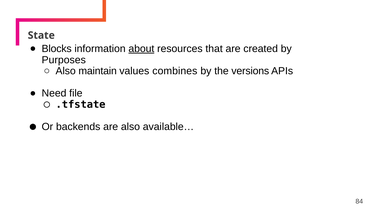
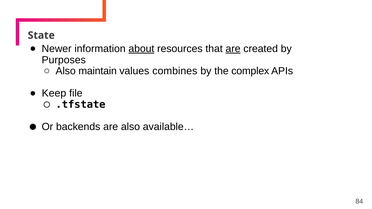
Blocks: Blocks -> Newer (57, 49)
are underline: none -> present (233, 49)
versions: versions -> complex (250, 71)
Need: Need -> Keep (54, 93)
